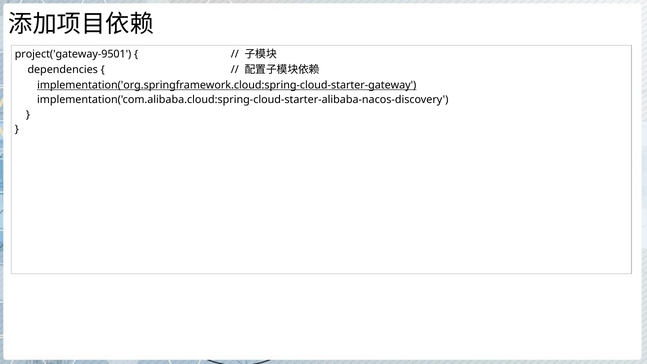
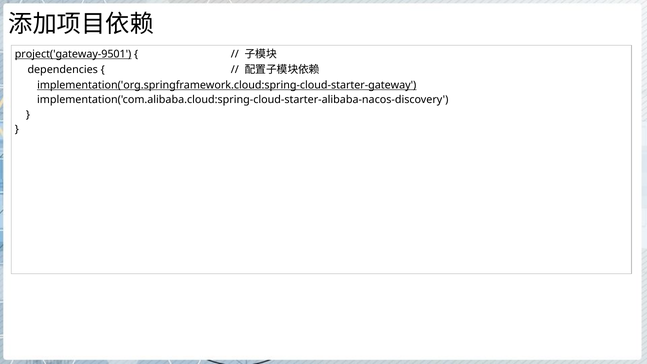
project('gateway-9501 underline: none -> present (73, 54)
